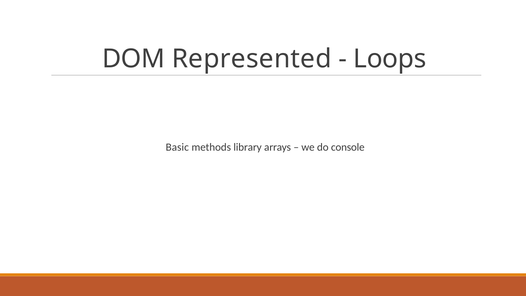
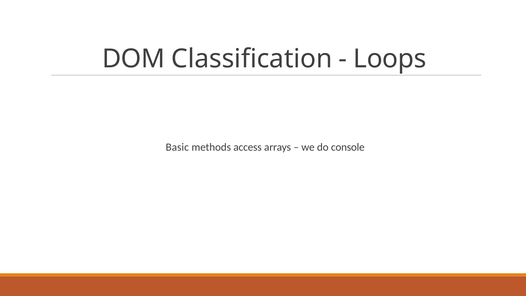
Represented: Represented -> Classification (252, 59)
library: library -> access (248, 147)
